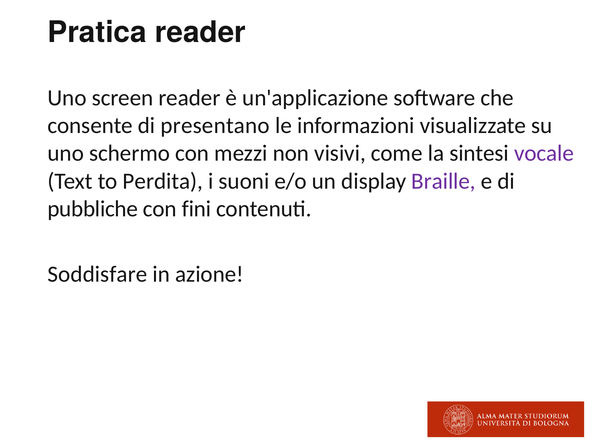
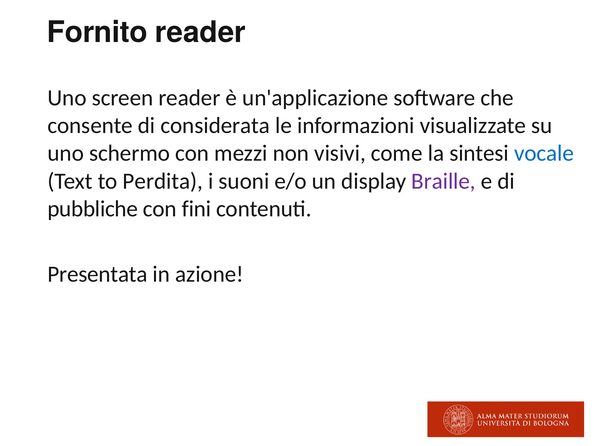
Pratica: Pratica -> Fornito (97, 32)
presentano: presentano -> considerata (215, 125)
vocale colour: purple -> blue (544, 153)
Soddisfare: Soddisfare -> Presentata (98, 274)
